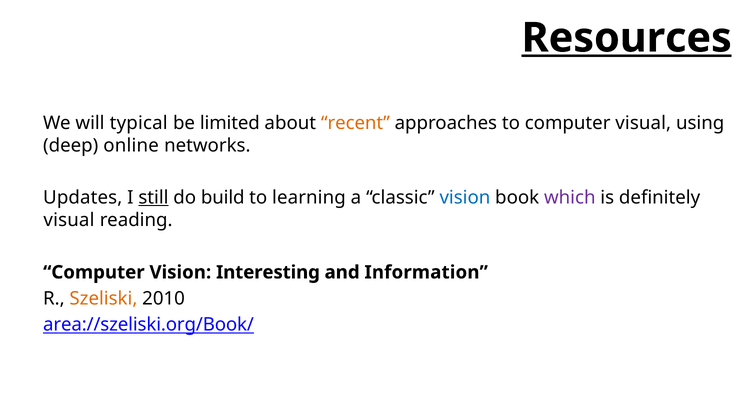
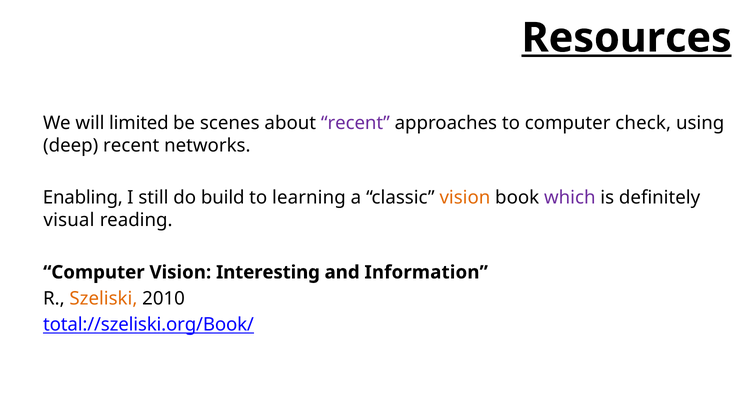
typical: typical -> limited (139, 123)
limited: limited -> scenes (230, 123)
recent colour: orange -> purple (355, 123)
computer visual: visual -> check (643, 123)
deep online: online -> recent (131, 145)
Updates: Updates -> Enabling (83, 198)
still underline: present -> none (153, 198)
vision colour: blue -> orange (465, 198)
area://szeliski.org/Book/: area://szeliski.org/Book/ -> total://szeliski.org/Book/ (149, 325)
